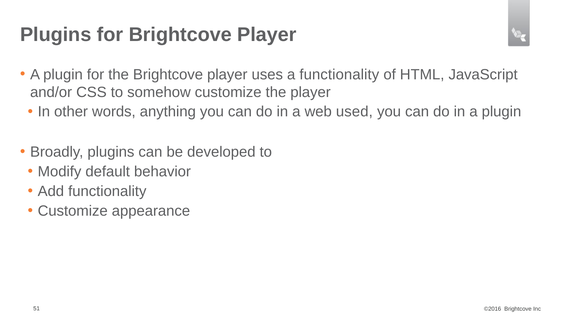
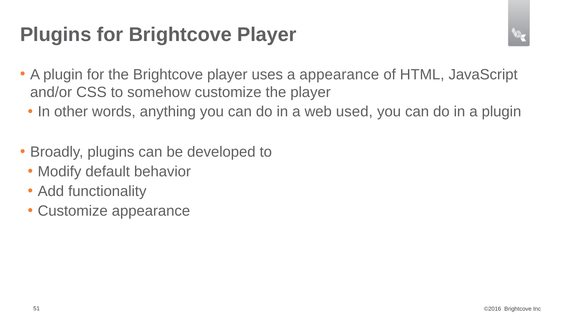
a functionality: functionality -> appearance (339, 74)
